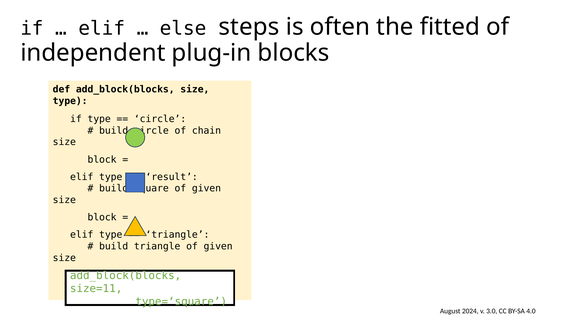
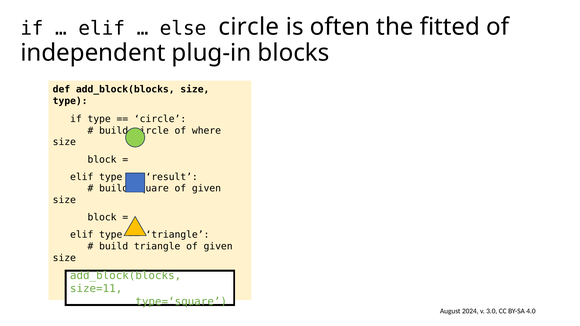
else steps: steps -> circle (249, 27)
chain: chain -> where (206, 131)
